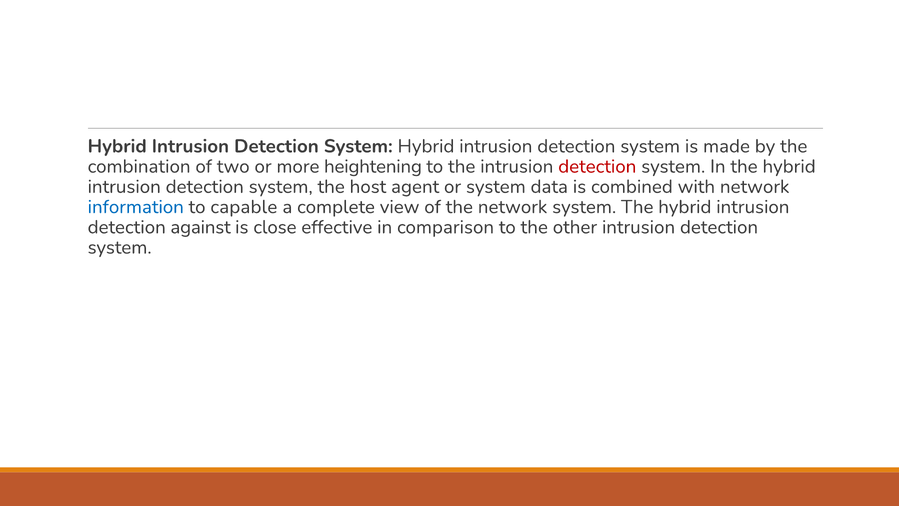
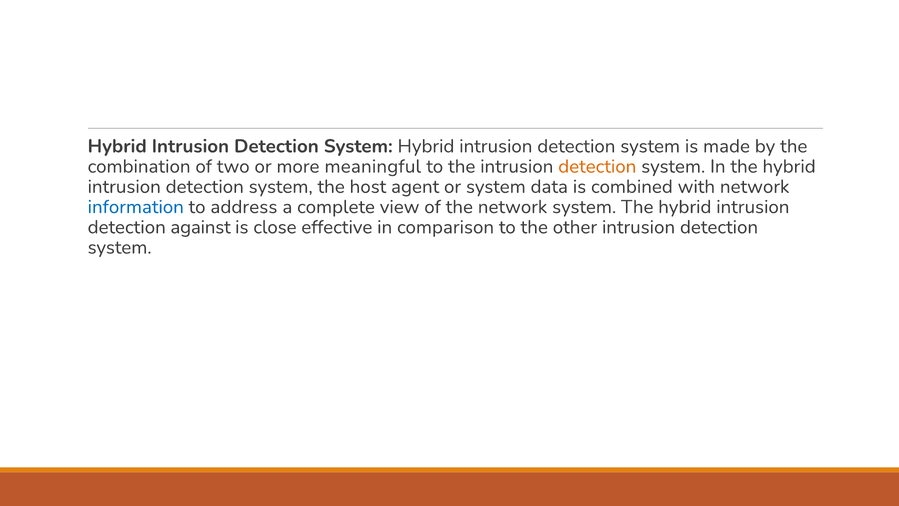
heightening: heightening -> meaningful (373, 166)
detection colour: red -> orange (597, 166)
capable: capable -> address (244, 207)
